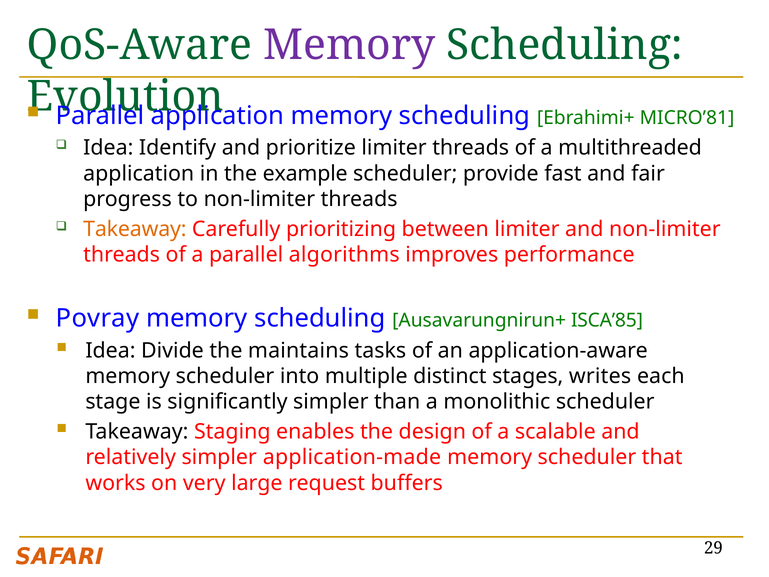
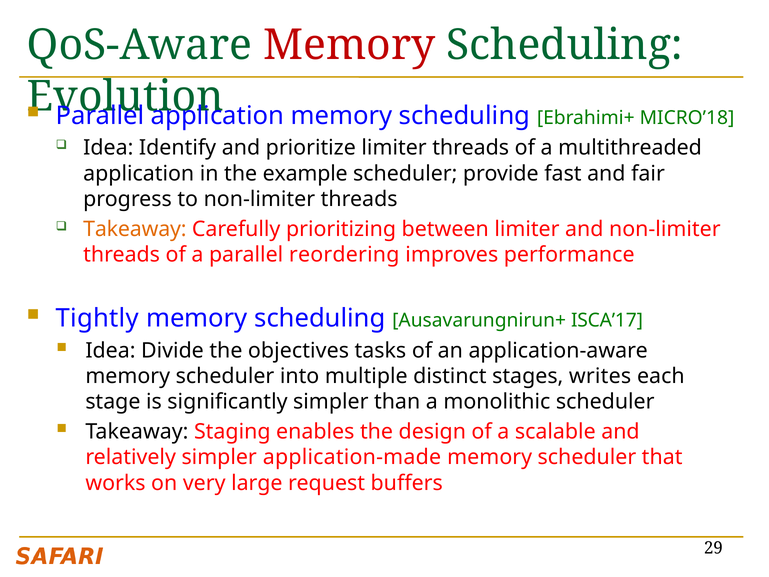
Memory colour: purple -> red (349, 45)
MICRO’81: MICRO’81 -> MICRO’18 (687, 118)
algorithms: algorithms -> reordering (344, 255)
Povray: Povray -> Tightly (97, 318)
ISCA’85: ISCA’85 -> ISCA’17 (607, 320)
maintains: maintains -> objectives (298, 350)
